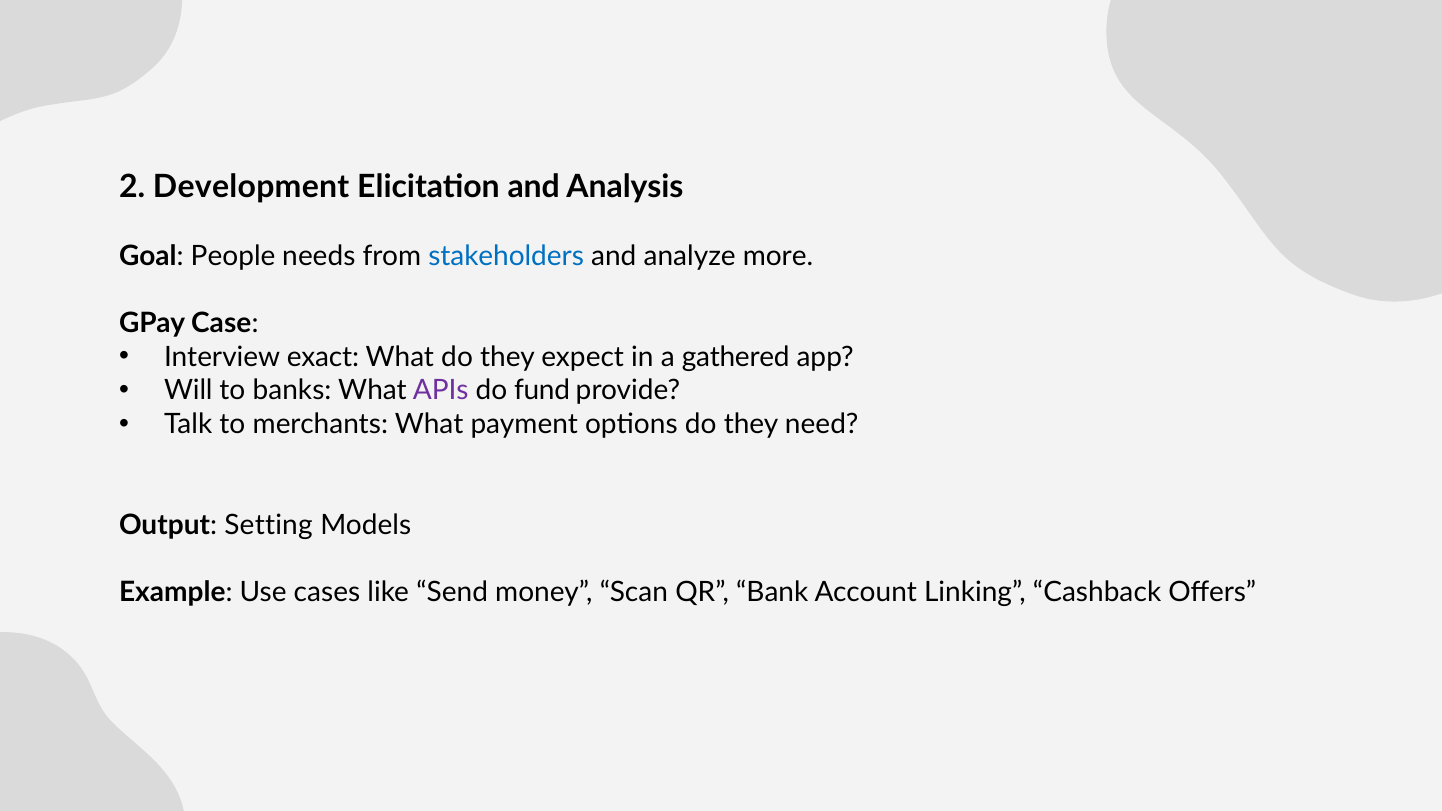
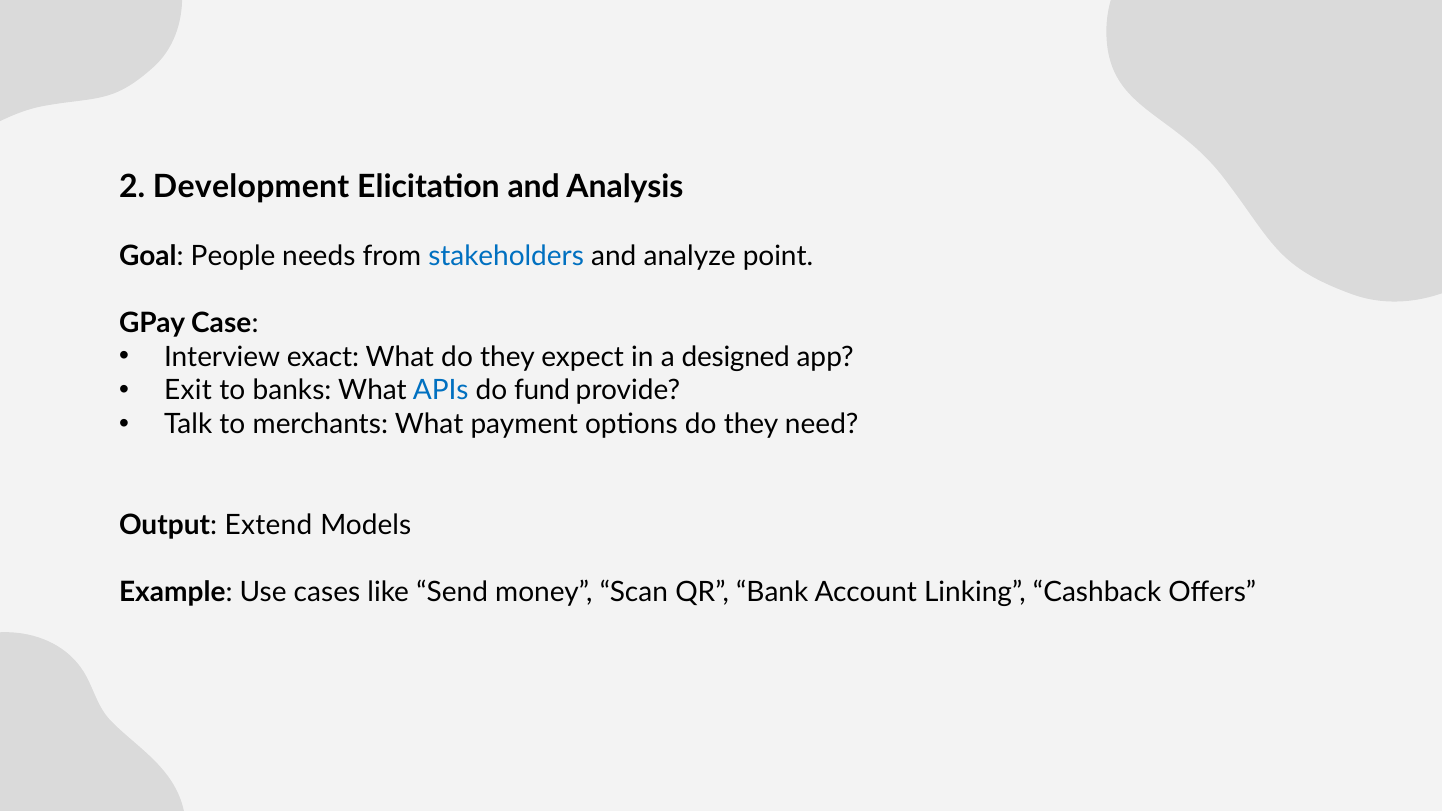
more: more -> point (778, 256)
gathered: gathered -> designed (736, 357)
Will: Will -> Exit (188, 391)
APIs colour: purple -> blue (441, 391)
Setting: Setting -> Extend (268, 525)
